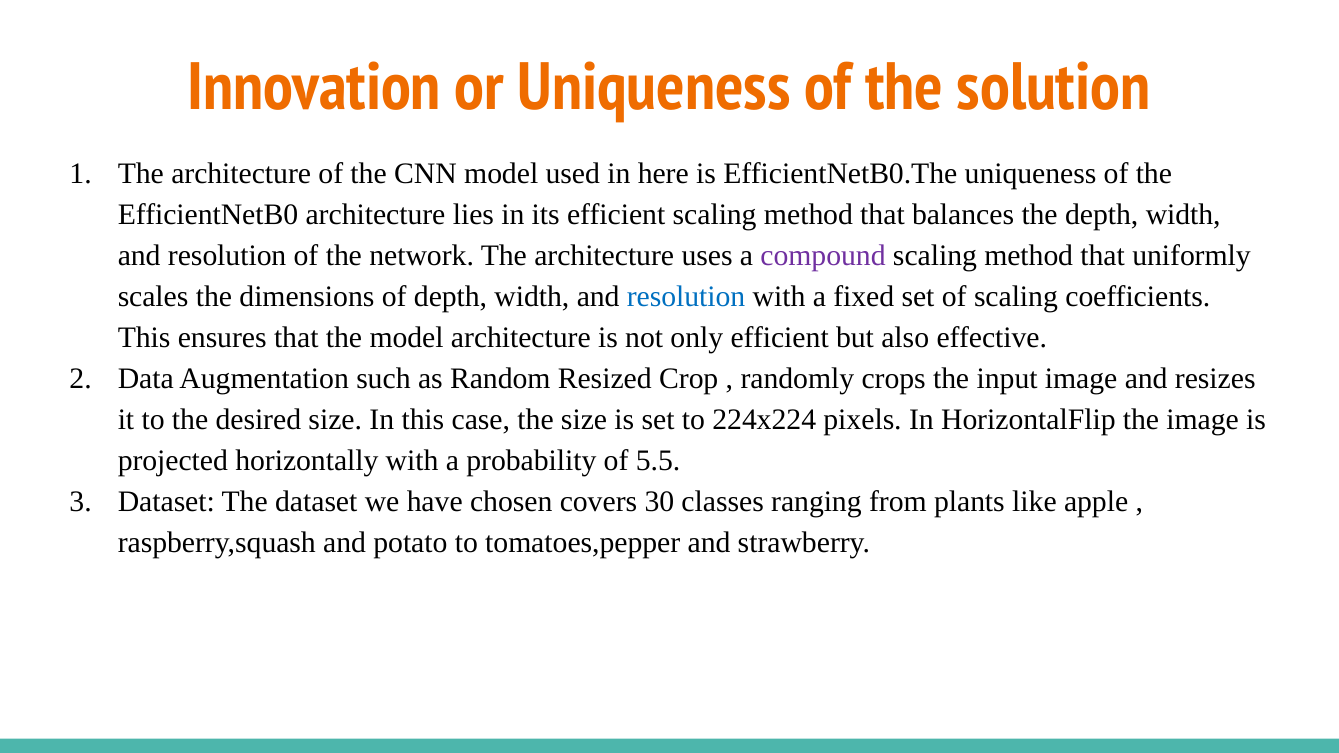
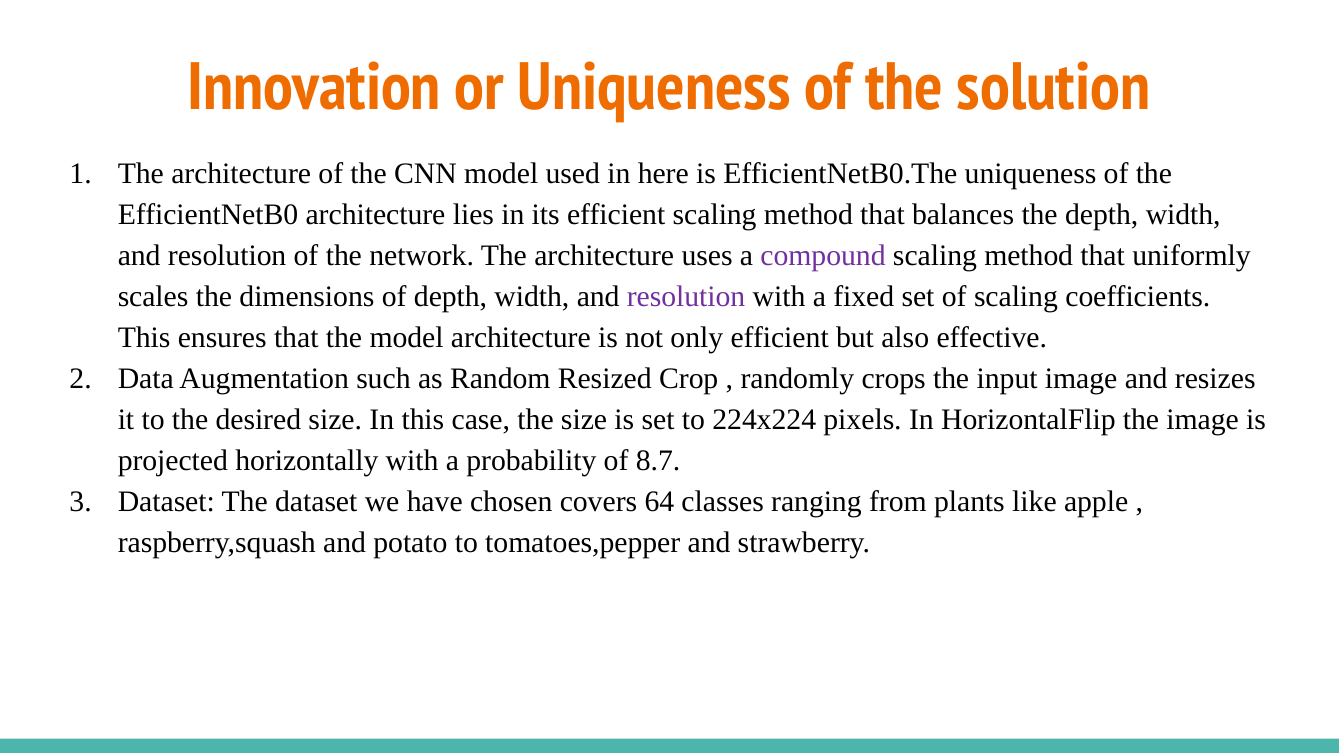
resolution colour: blue -> purple (686, 297)
5.5: 5.5 -> 8.7 (658, 461)
30: 30 -> 64 (659, 502)
